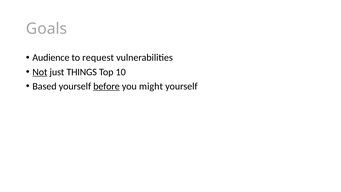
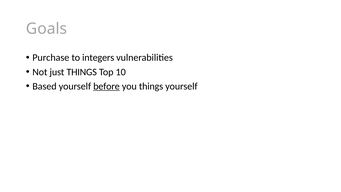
Audience: Audience -> Purchase (51, 58)
request: request -> integers (98, 58)
Not underline: present -> none (40, 72)
you might: might -> things (151, 86)
